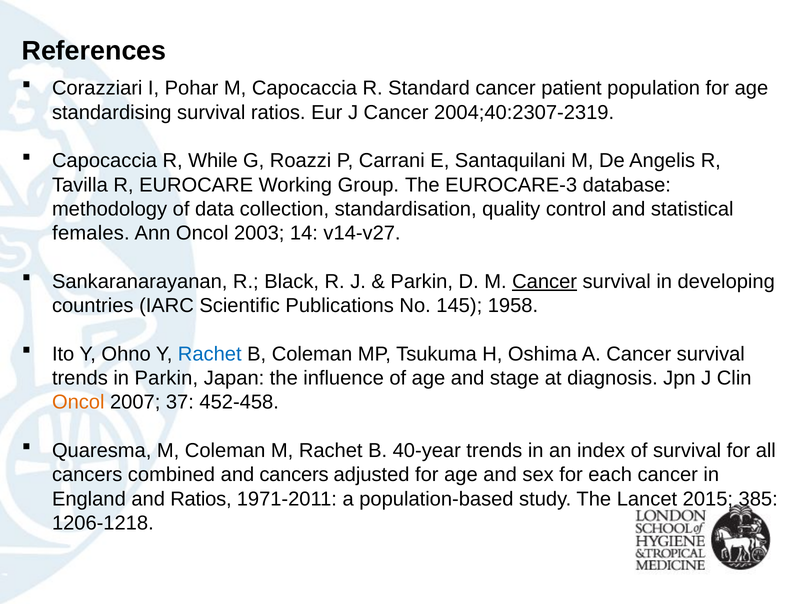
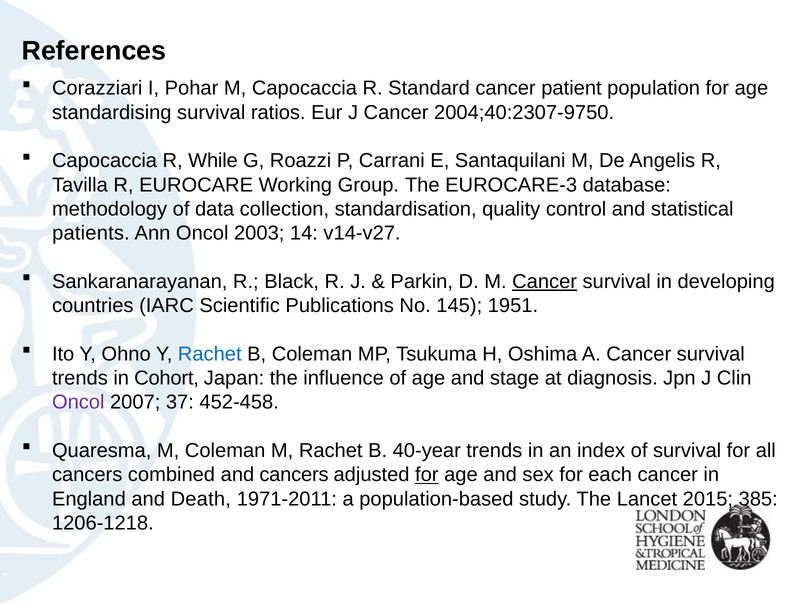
2004;40:2307-2319: 2004;40:2307-2319 -> 2004;40:2307-9750 (524, 112)
females: females -> patients (91, 233)
1958: 1958 -> 1951 (513, 306)
in Parkin: Parkin -> Cohort (167, 378)
Oncol colour: orange -> purple (78, 402)
for underline: none -> present (427, 475)
and Ratios: Ratios -> Death (201, 499)
